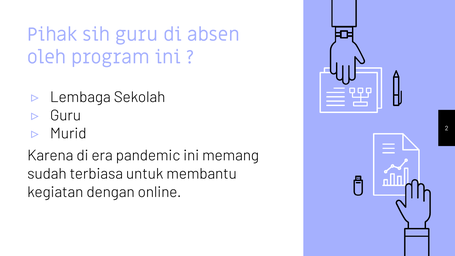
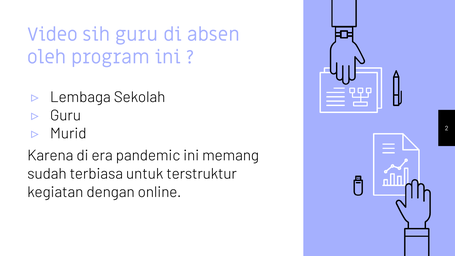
Pihak: Pihak -> Video (52, 34)
membantu: membantu -> terstruktur (202, 174)
